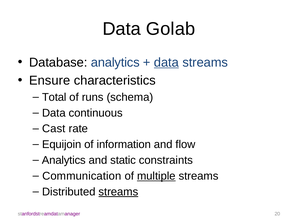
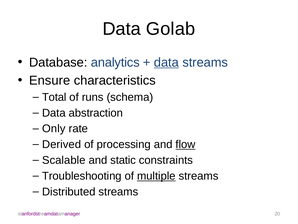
continuous: continuous -> abstraction (96, 113)
Cast: Cast -> Only (54, 128)
Equijoin: Equijoin -> Derived (62, 144)
information: information -> processing (124, 144)
flow underline: none -> present (185, 144)
Analytics: Analytics -> Scalable (64, 160)
Communication: Communication -> Troubleshooting (82, 176)
streams underline: present -> none (118, 191)
